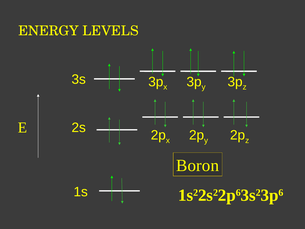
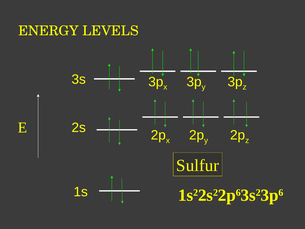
Boron: Boron -> Sulfur (198, 165)
